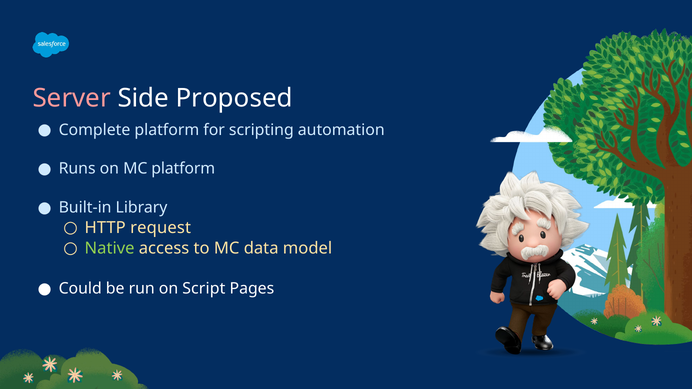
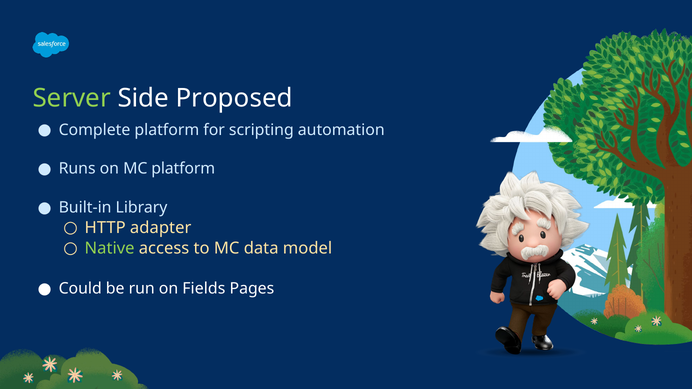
Server colour: pink -> light green (72, 98)
request: request -> adapter (161, 228)
Script: Script -> Fields (204, 289)
